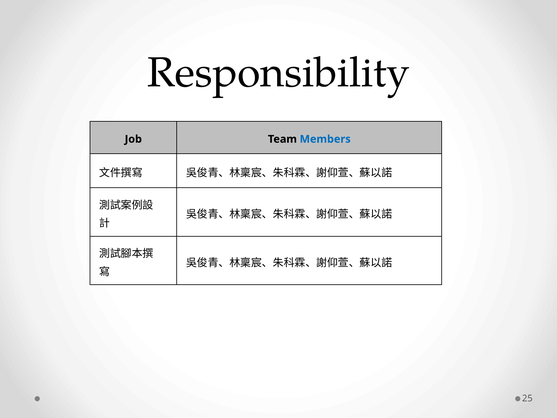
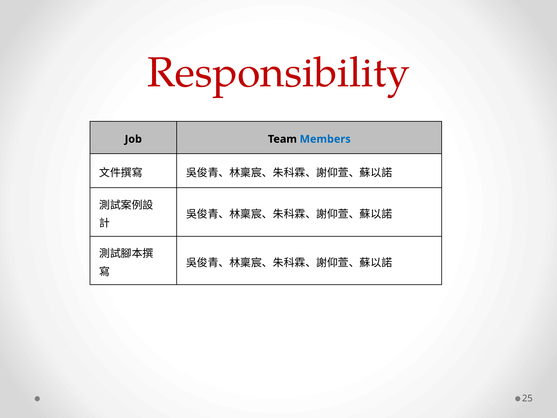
Responsibility colour: black -> red (279, 73)
